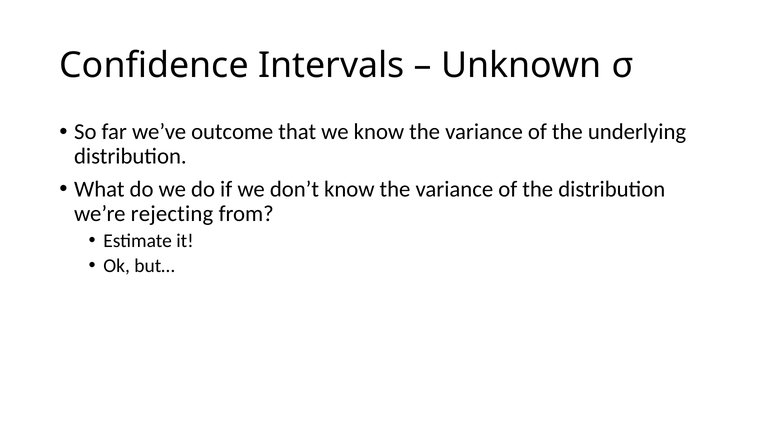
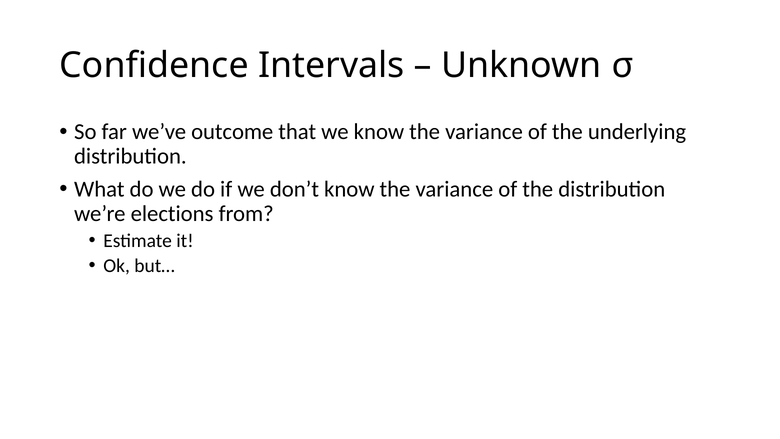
rejecting: rejecting -> elections (172, 214)
